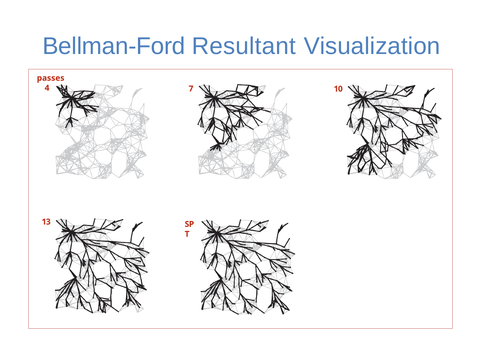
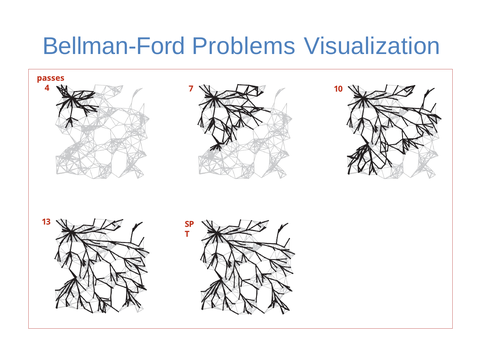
Resultant: Resultant -> Problems (244, 46)
